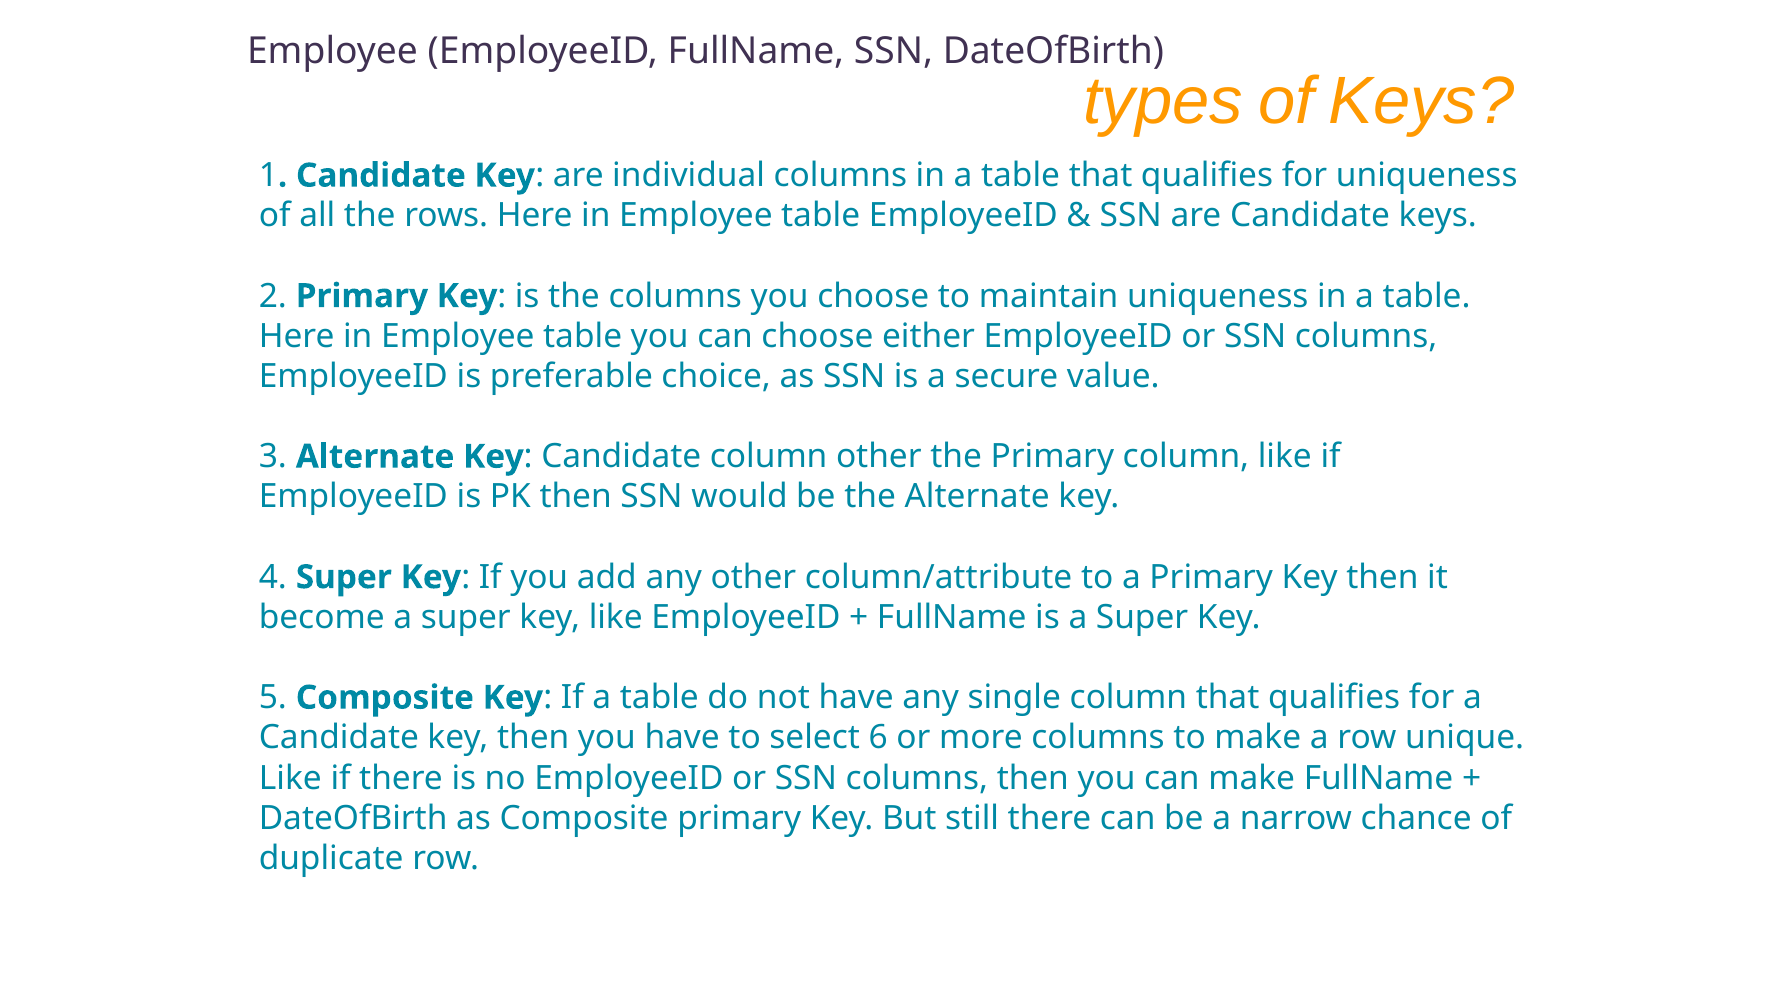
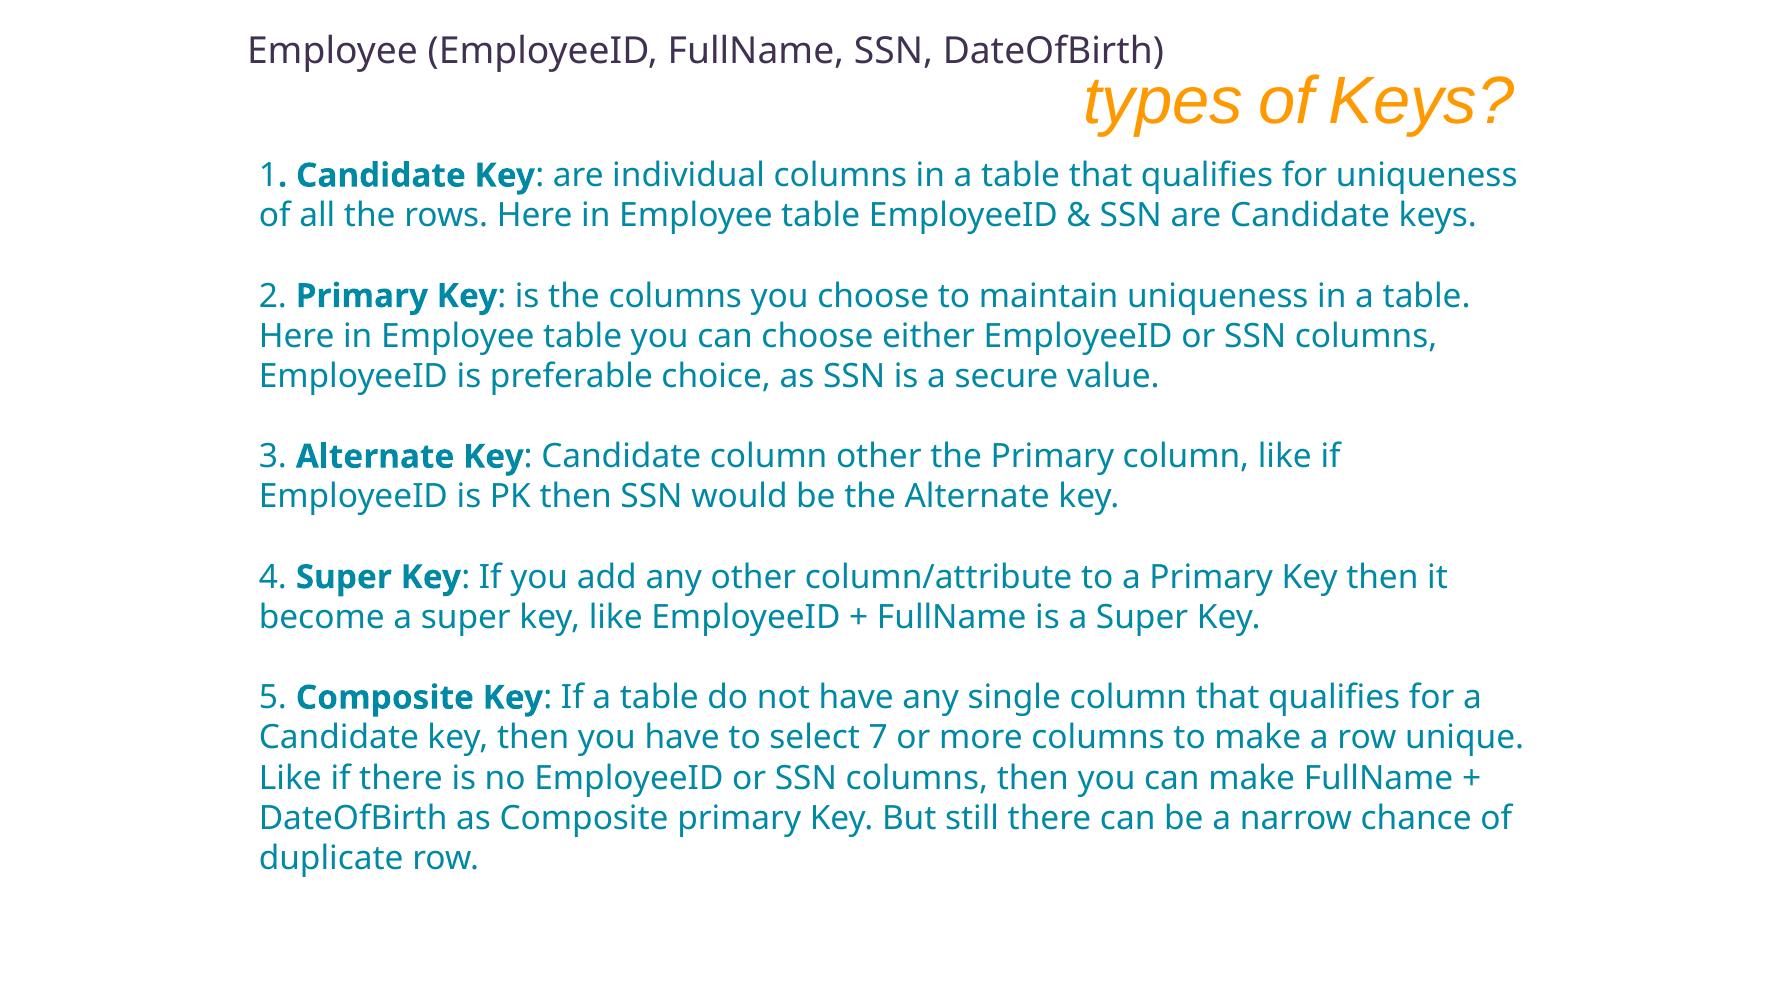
6: 6 -> 7 (878, 738)
